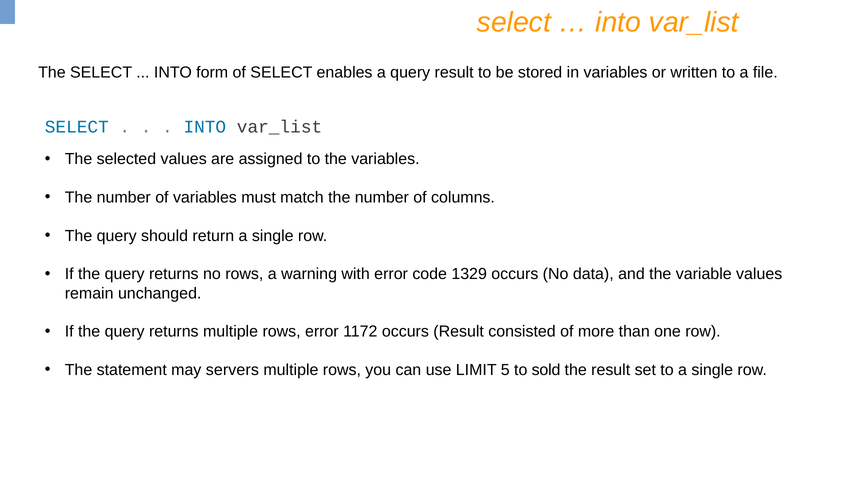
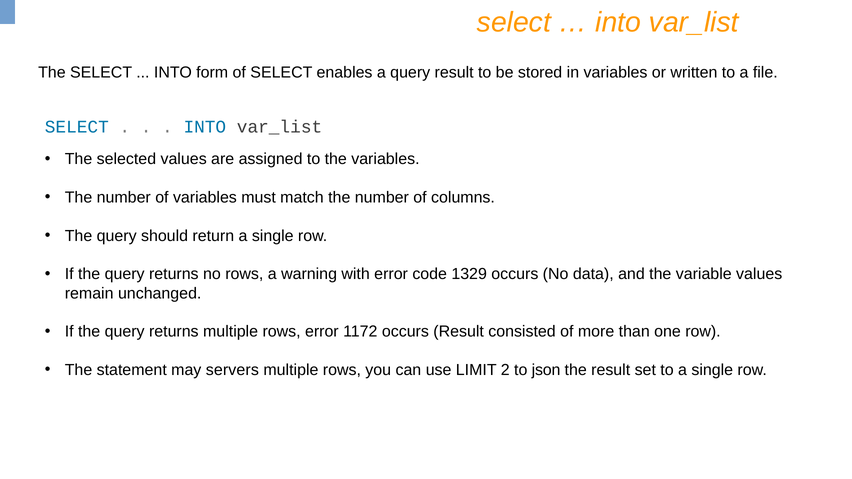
5: 5 -> 2 (505, 370)
sold: sold -> json (546, 370)
